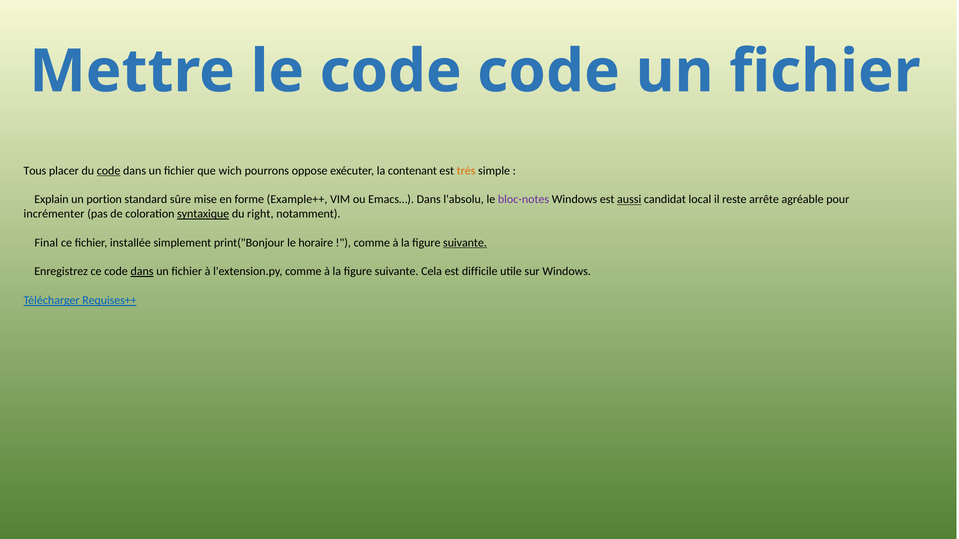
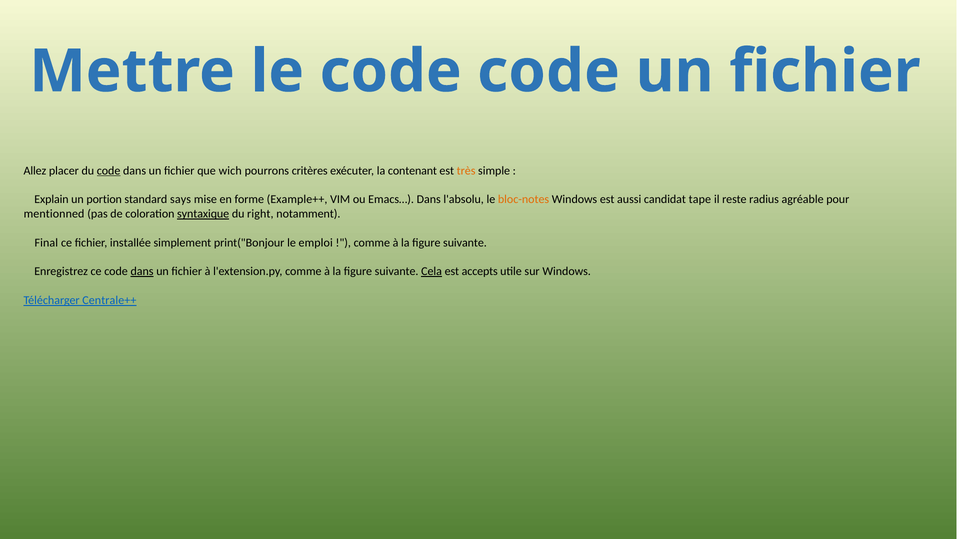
Tous: Tous -> Allez (35, 171)
oppose: oppose -> critères (310, 171)
sûre: sûre -> says (181, 200)
bloc-notes colour: purple -> orange (524, 200)
aussi underline: present -> none (629, 200)
local: local -> tape (700, 200)
arrête: arrête -> radius (764, 200)
incrémenter: incrémenter -> mentionned (54, 214)
horaire: horaire -> emploi (316, 243)
suivante underline: present -> none (465, 243)
Cela underline: none -> present (432, 272)
difficile: difficile -> accepts (480, 272)
Requises++: Requises++ -> Centrale++ (109, 300)
